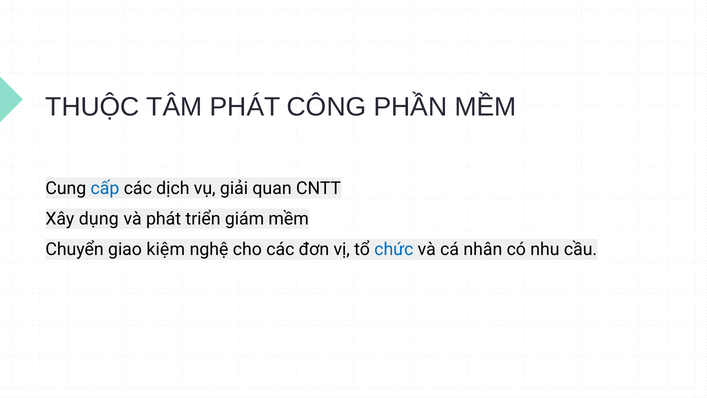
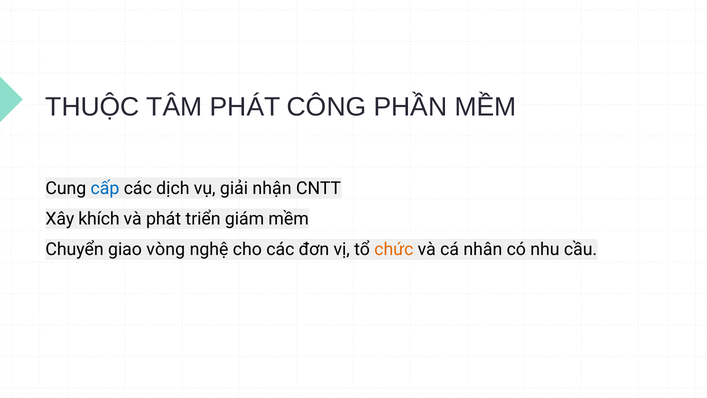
quan: quan -> nhận (272, 188)
dụng: dụng -> khích (99, 219)
kiệm: kiệm -> vòng (166, 249)
chức colour: blue -> orange (394, 249)
